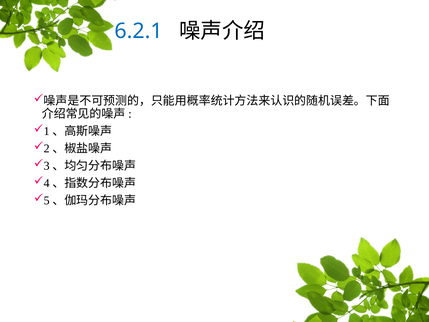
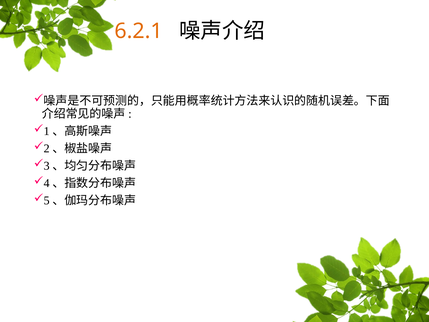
6.2.1 colour: blue -> orange (139, 31)
